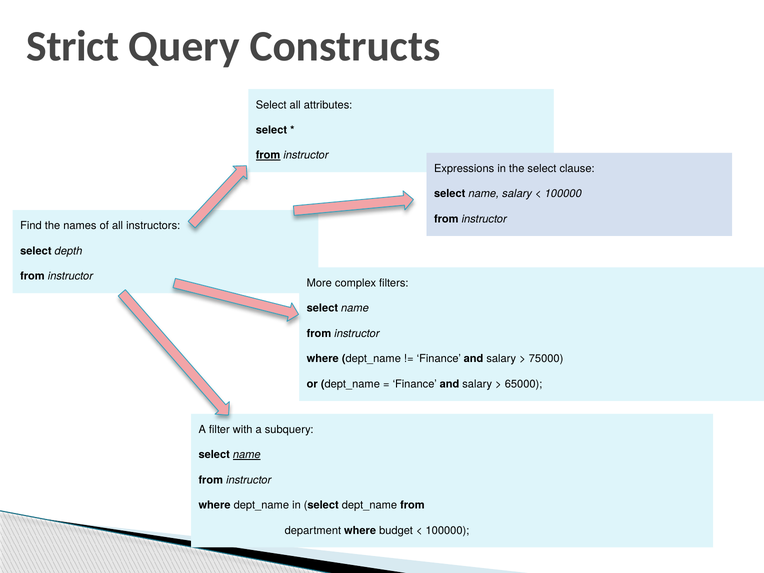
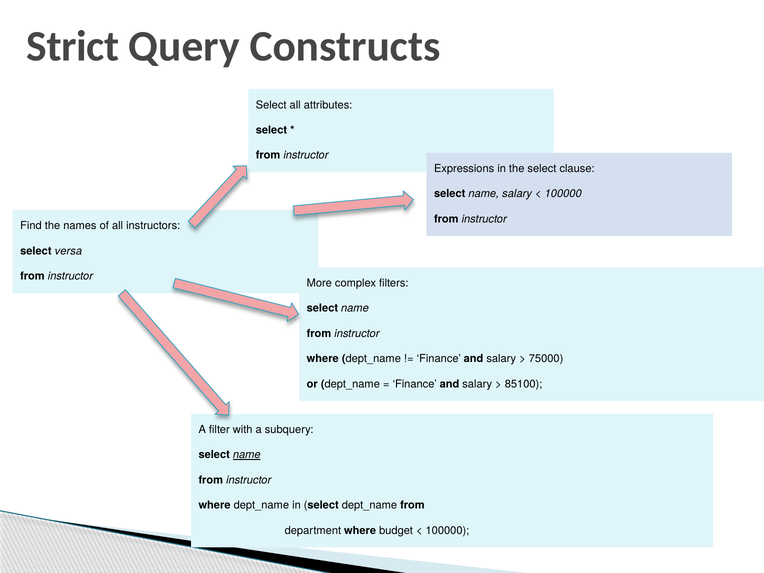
from underline: present -> none (268, 155)
depth: depth -> versa (68, 251)
65000: 65000 -> 85100 (524, 384)
